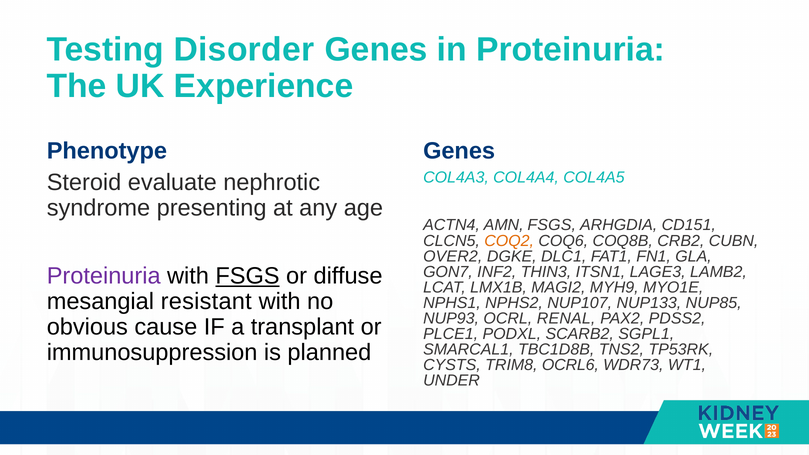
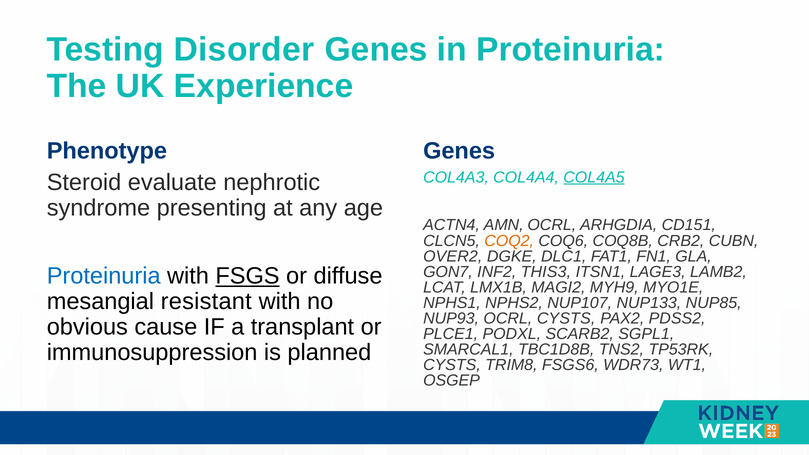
COL4A5 underline: none -> present (594, 177)
AMN FSGS: FSGS -> OCRL (552, 225)
THIN3: THIN3 -> THIS3 (546, 272)
Proteinuria colour: purple -> blue (104, 276)
OCRL RENAL: RENAL -> CYSTS (566, 319)
OCRL6: OCRL6 -> FSGS6 (570, 365)
UNDER: UNDER -> OSGEP (452, 381)
